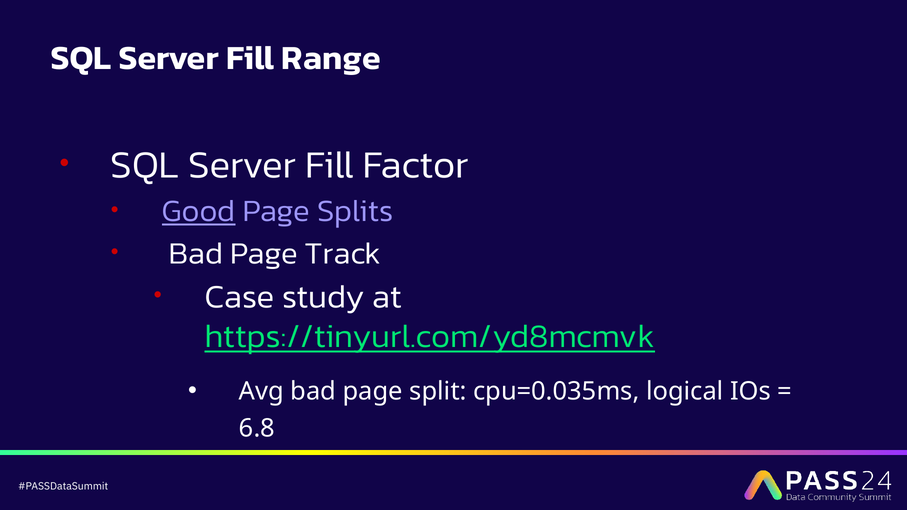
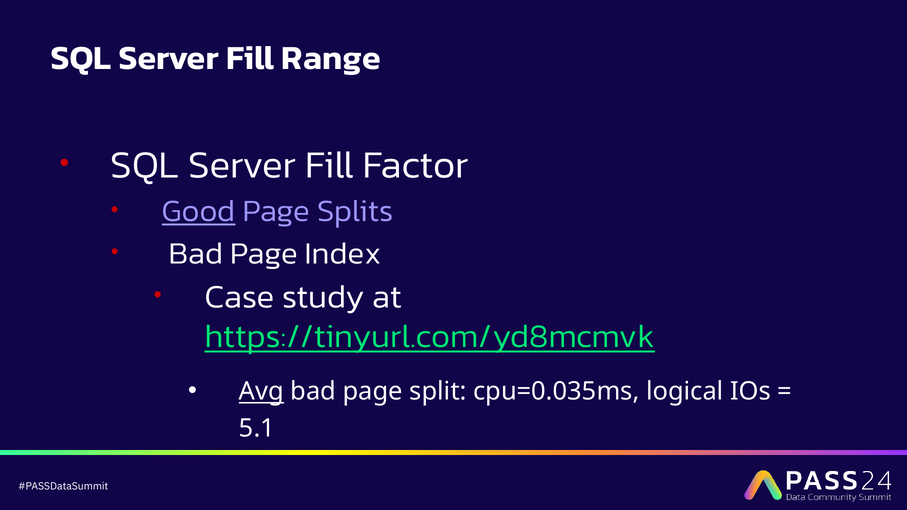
Track: Track -> Index (343, 253)
Avg underline: none -> present (261, 392)
6.8: 6.8 -> 5.1 (257, 428)
